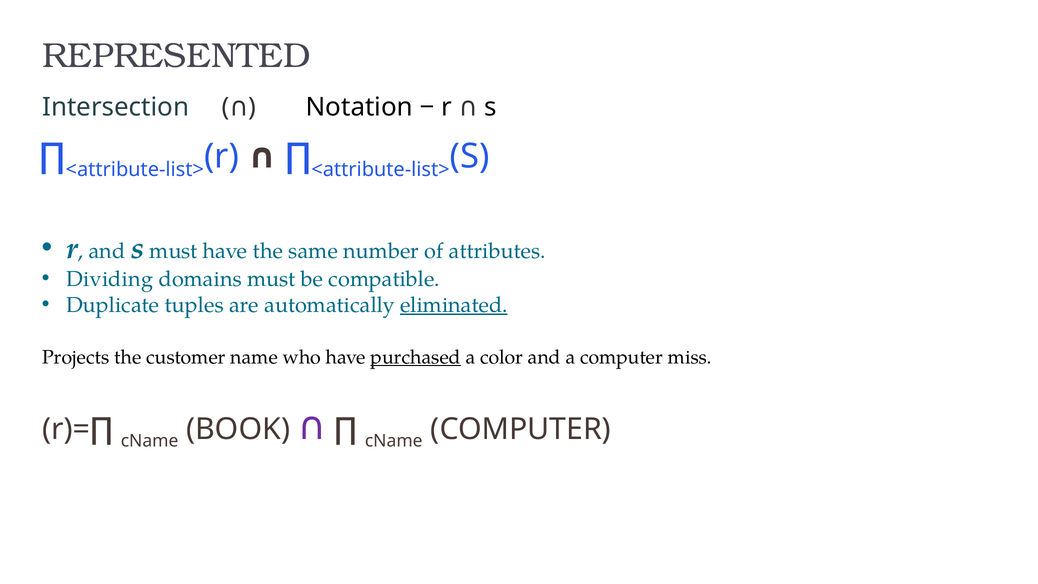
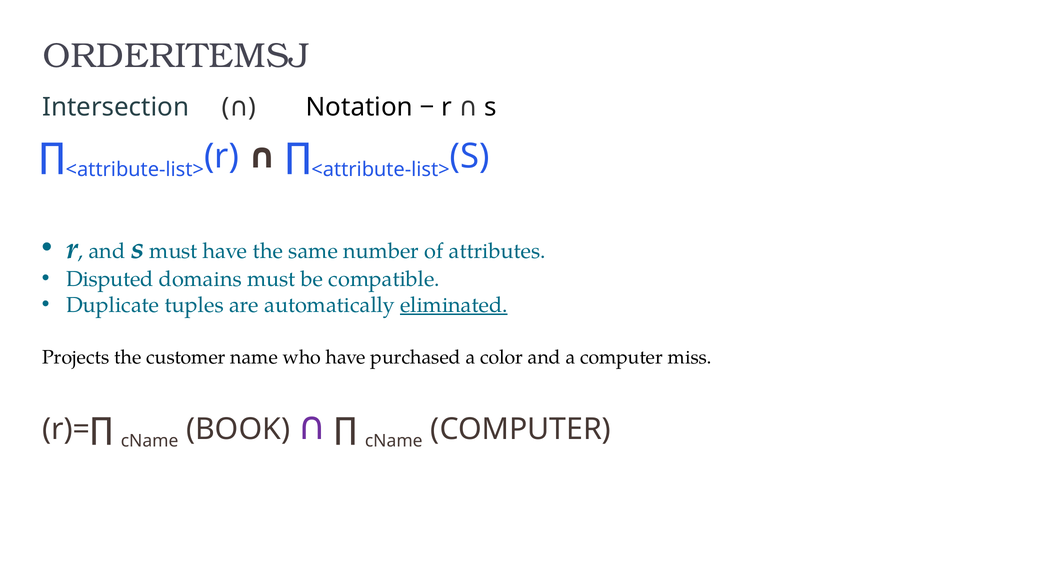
REPRESENTED: REPRESENTED -> ORDERITEMSJ (176, 56)
Dividing: Dividing -> Disputed (110, 279)
purchased underline: present -> none (416, 357)
